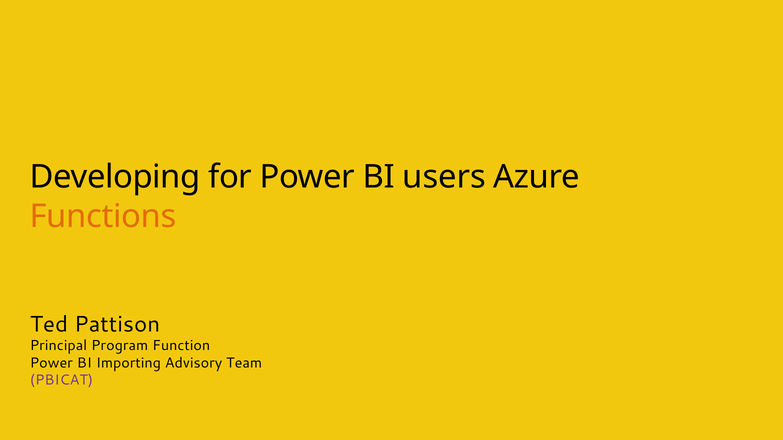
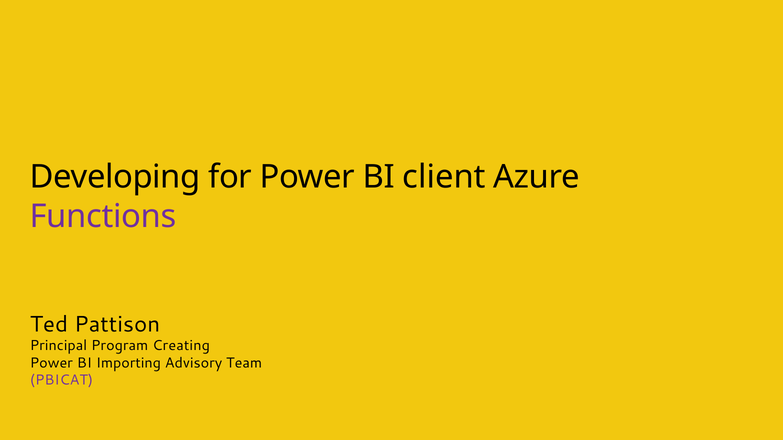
users: users -> client (444, 177)
Functions colour: orange -> purple (103, 216)
Function: Function -> Creating (181, 346)
